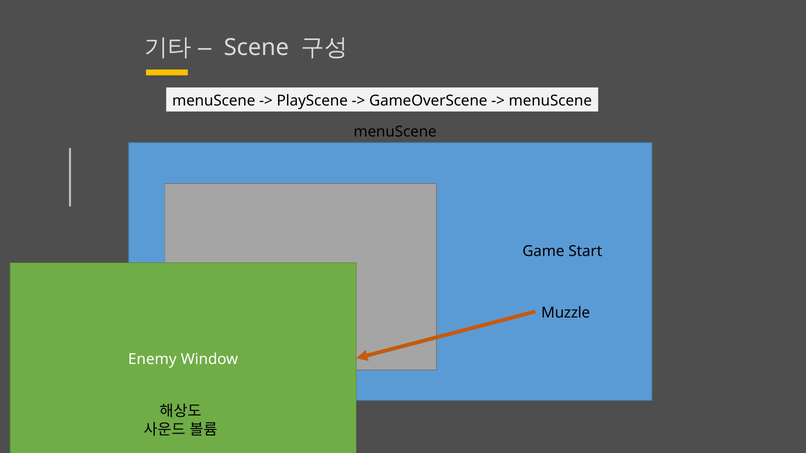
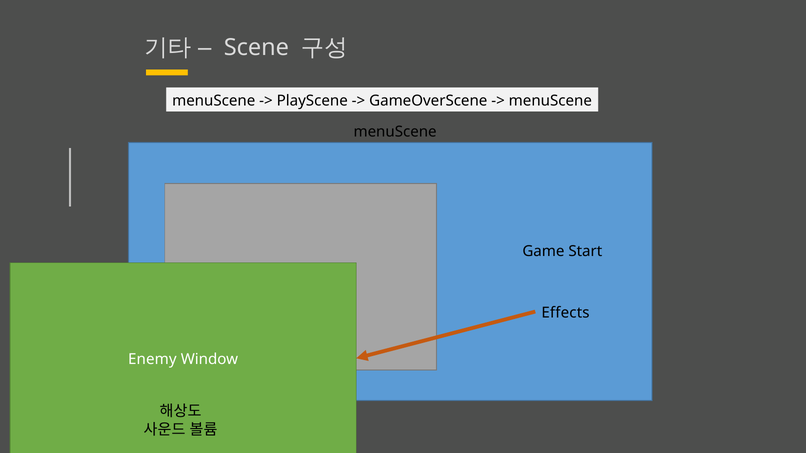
Muzzle: Muzzle -> Effects (566, 313)
